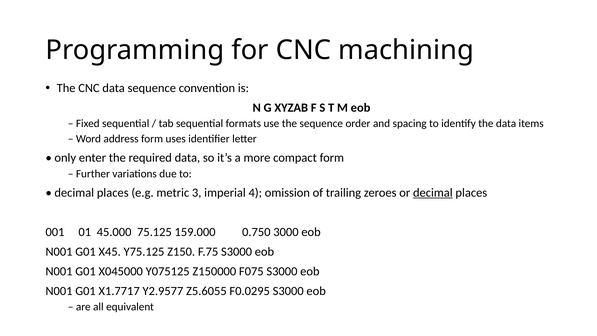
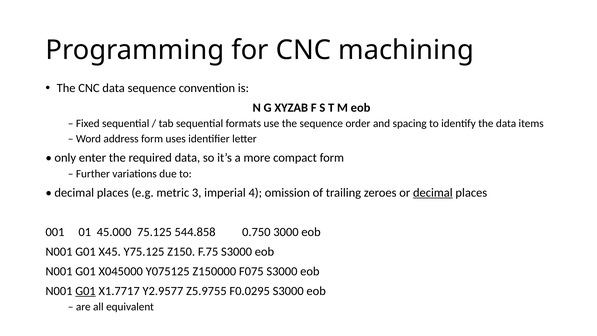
159.000: 159.000 -> 544.858 (195, 232)
G01 underline: none -> present (85, 291)
Z5.6055: Z5.6055 -> Z5.9755 (206, 291)
